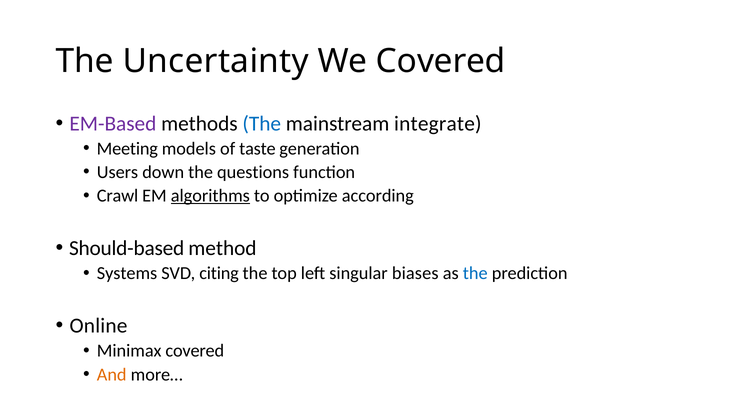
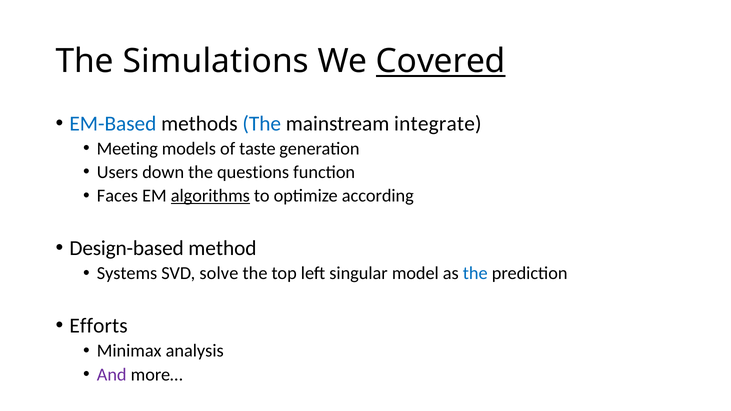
Uncertainty: Uncertainty -> Simulations (216, 61)
Covered underline: none -> present (441, 61)
EM-Based colour: purple -> blue (113, 124)
Crawl: Crawl -> Faces (117, 196)
Should-based: Should-based -> Design-based (127, 248)
citing: citing -> solve (219, 273)
biases: biases -> model (415, 273)
Online: Online -> Efforts (99, 326)
Minimax covered: covered -> analysis (195, 351)
And colour: orange -> purple (112, 375)
